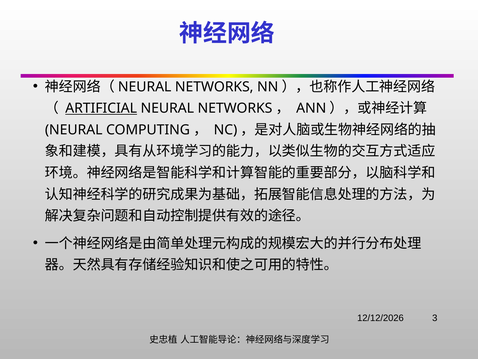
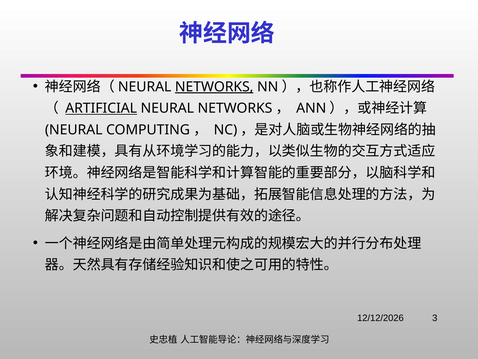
NETWORKS underline: none -> present (214, 87)
